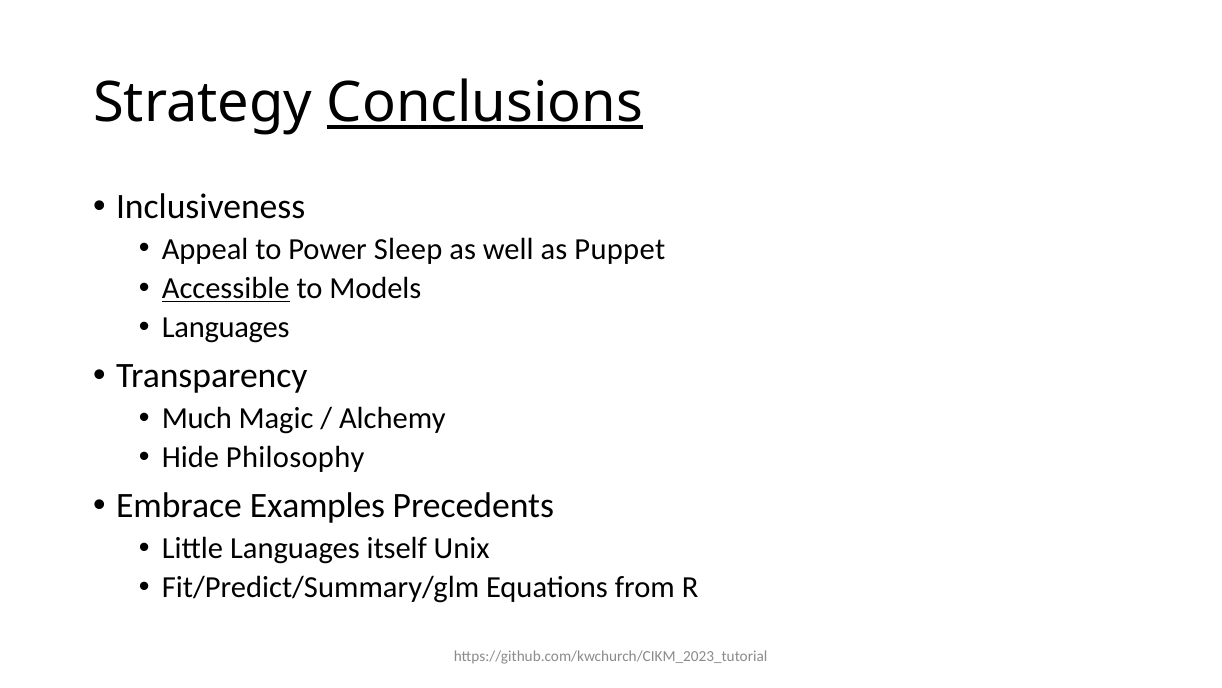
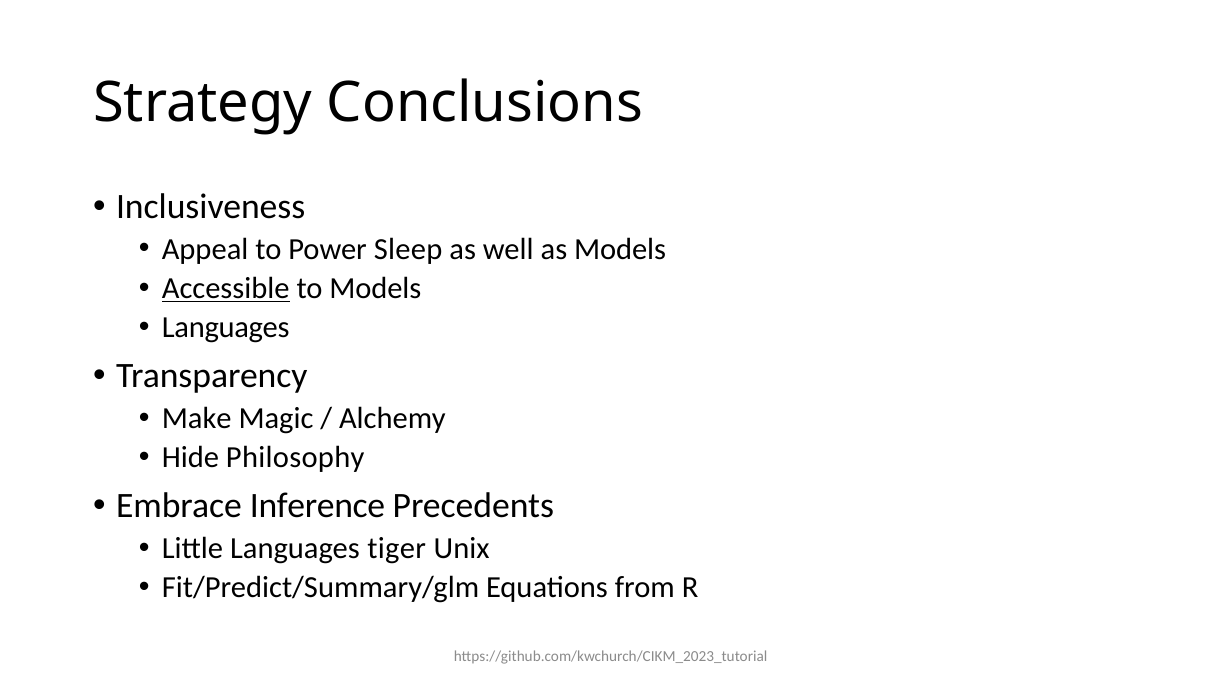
Conclusions underline: present -> none (485, 103)
as Puppet: Puppet -> Models (620, 249)
Much: Much -> Make (197, 418)
Examples: Examples -> Inference (318, 506)
itself: itself -> tiger (397, 548)
